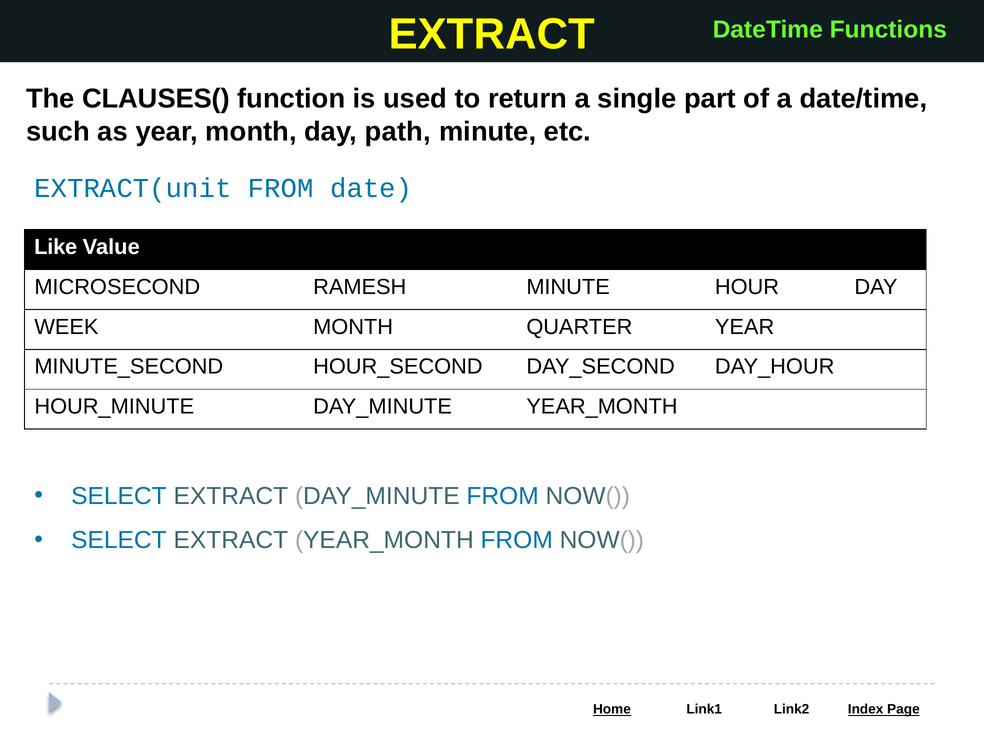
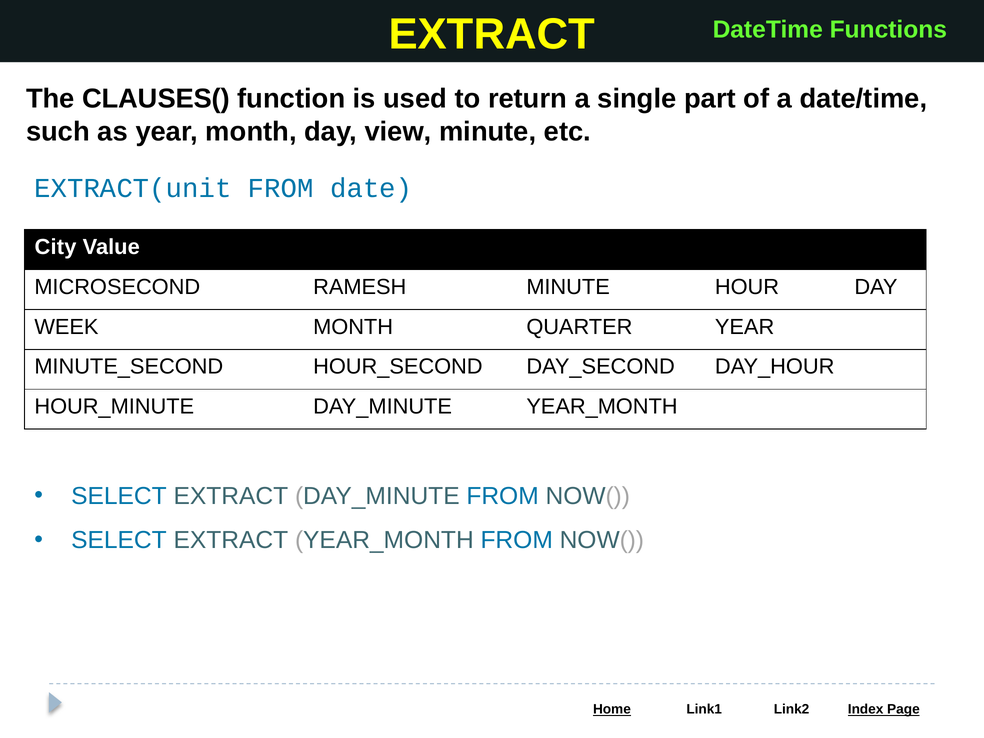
path: path -> view (398, 132)
Like: Like -> City (55, 247)
